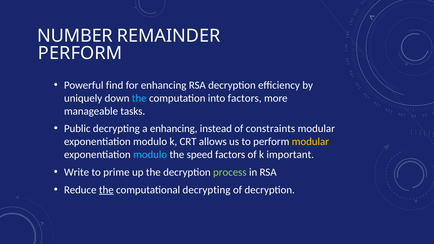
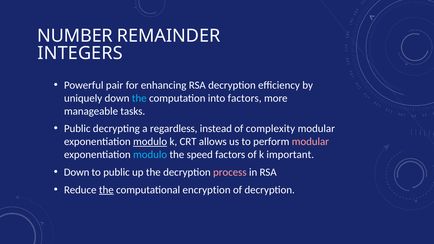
PERFORM: PERFORM -> INTEGERS (80, 53)
find: find -> pair (115, 85)
a enhancing: enhancing -> regardless (174, 129)
constraints: constraints -> complexity (270, 129)
modulo underline: none -> present (150, 142)
modular colour: yellow -> pink (310, 142)
Write: Write -> Down (77, 172)
to prime: prime -> public (116, 172)
process colour: light green -> pink (230, 172)
computational decrypting: decrypting -> encryption (207, 190)
